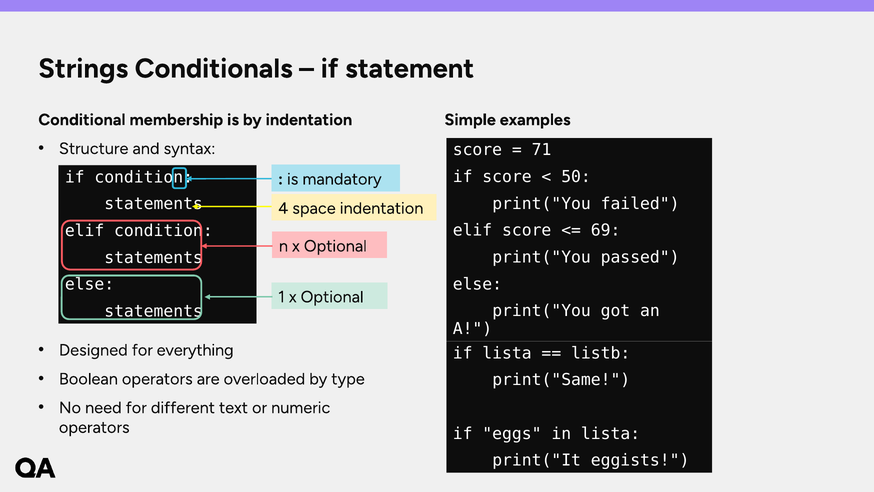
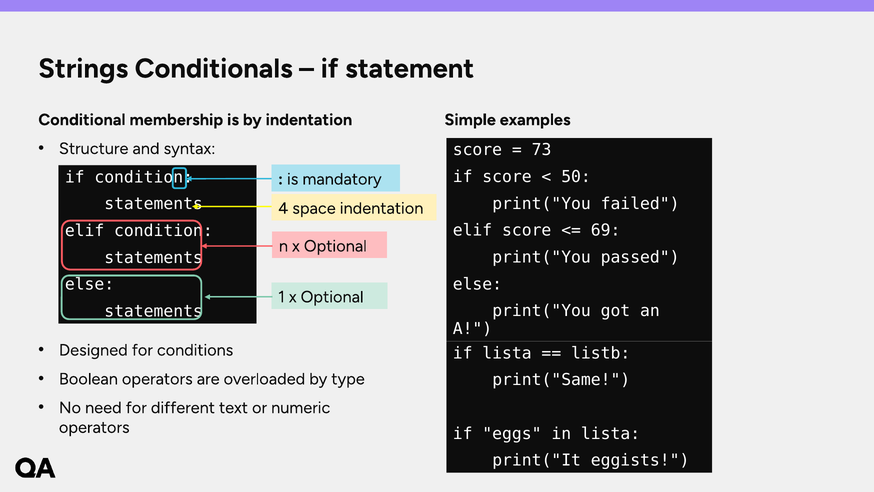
71: 71 -> 73 (542, 150)
everything: everything -> conditions (195, 350)
